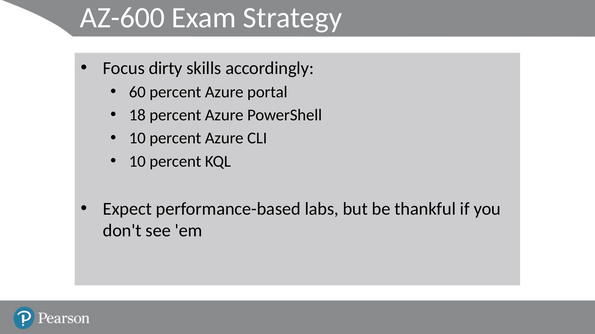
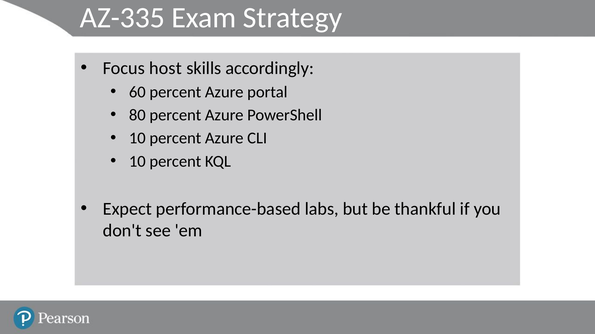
AZ-600: AZ-600 -> AZ-335 (122, 18)
dirty: dirty -> host (166, 68)
18: 18 -> 80 (137, 115)
